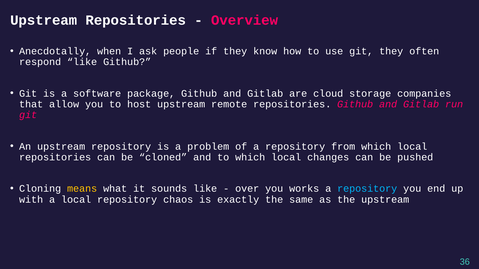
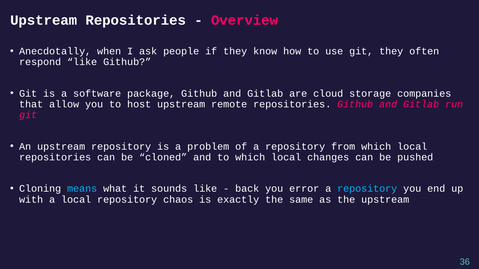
means colour: yellow -> light blue (82, 189)
over: over -> back (247, 189)
works: works -> error (304, 189)
